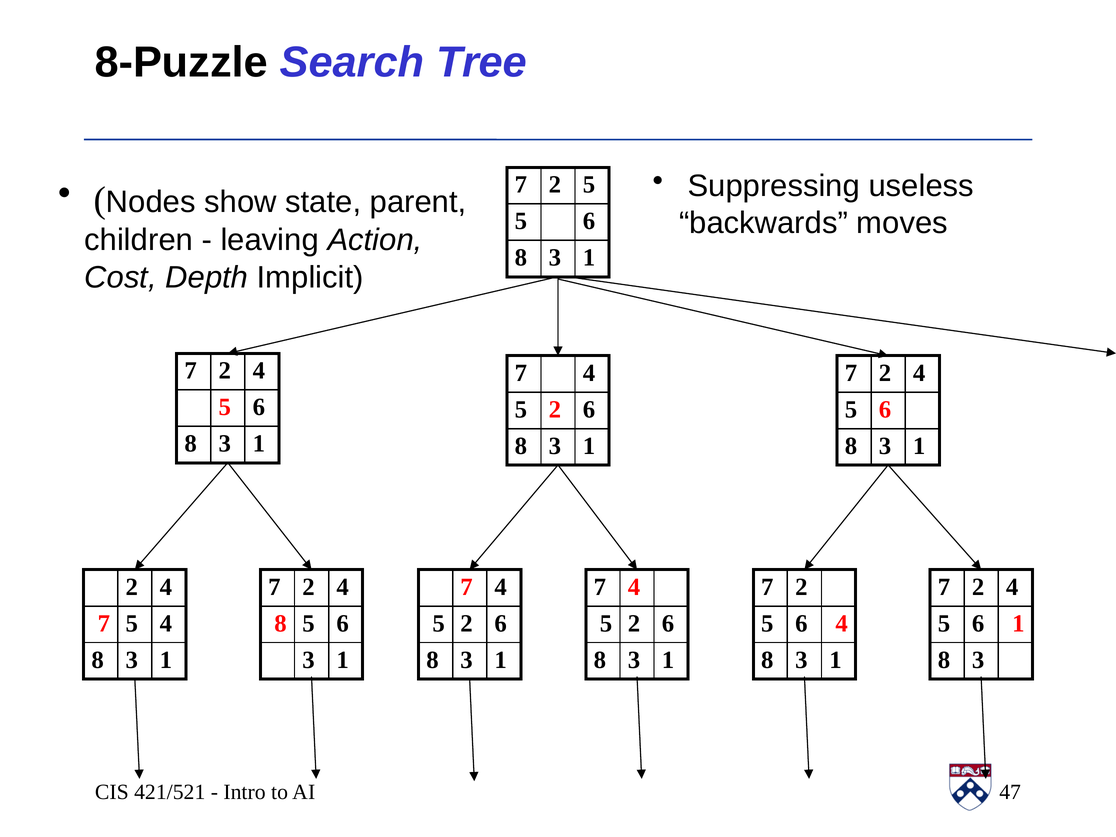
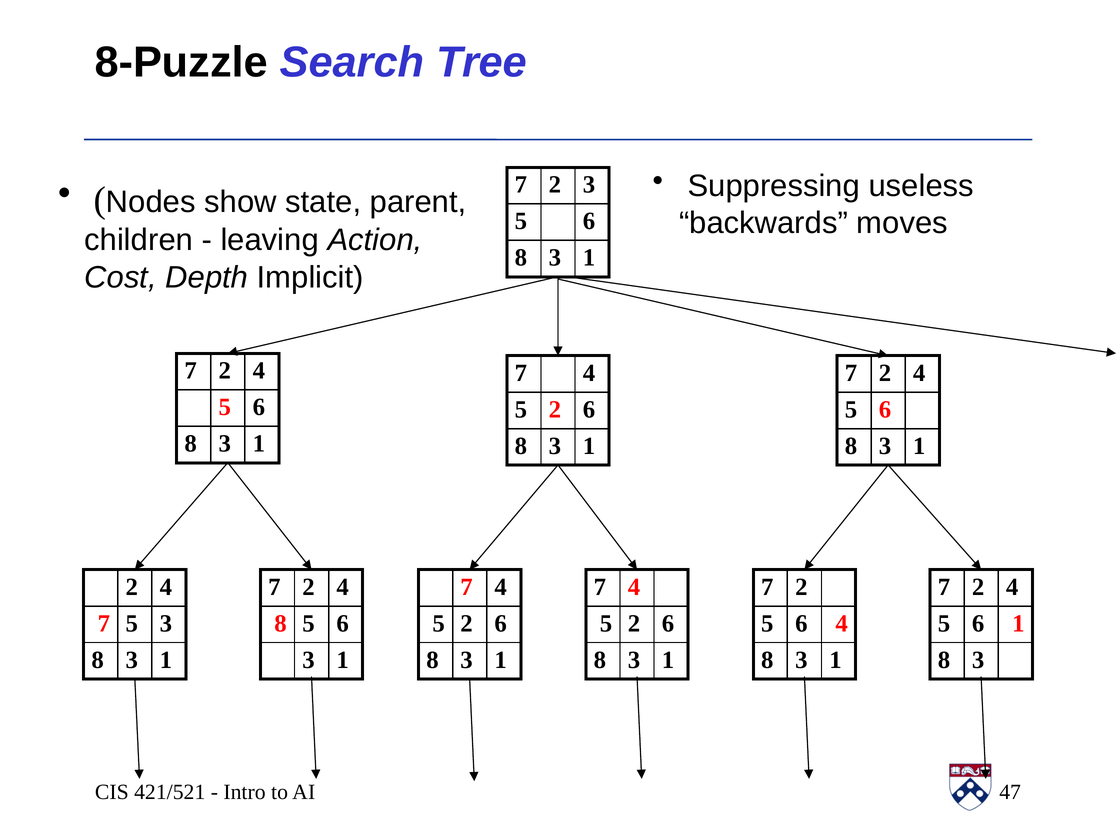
5: 5 -> 3 (589, 185)
5 4: 4 -> 3 (166, 623)
